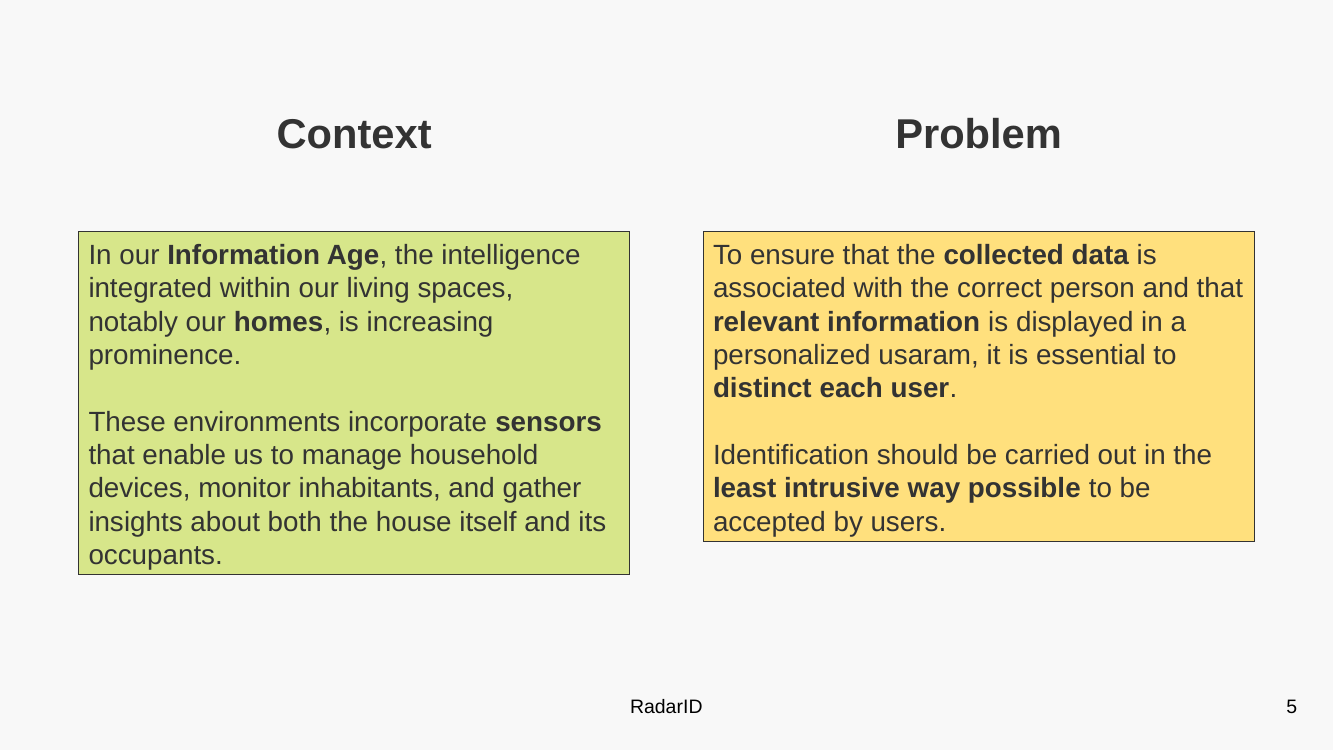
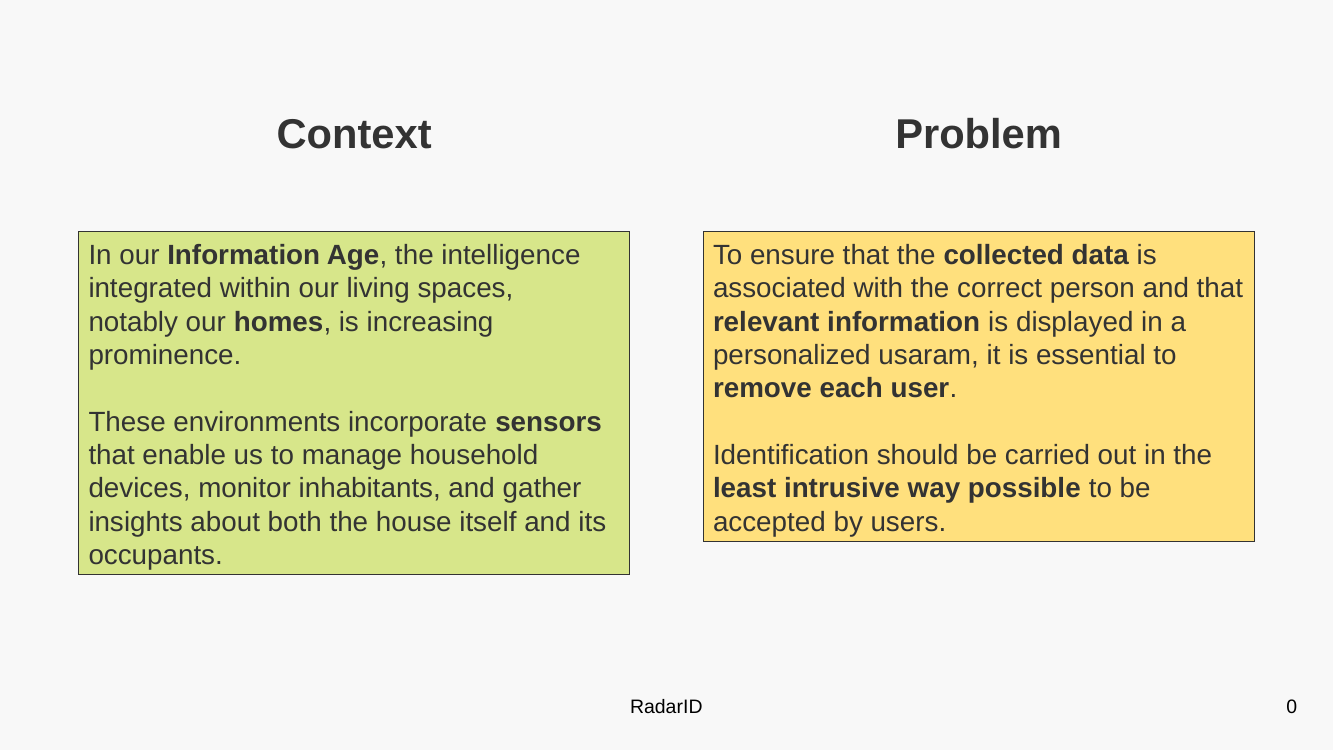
distinct: distinct -> remove (762, 389)
5: 5 -> 0 (1292, 707)
